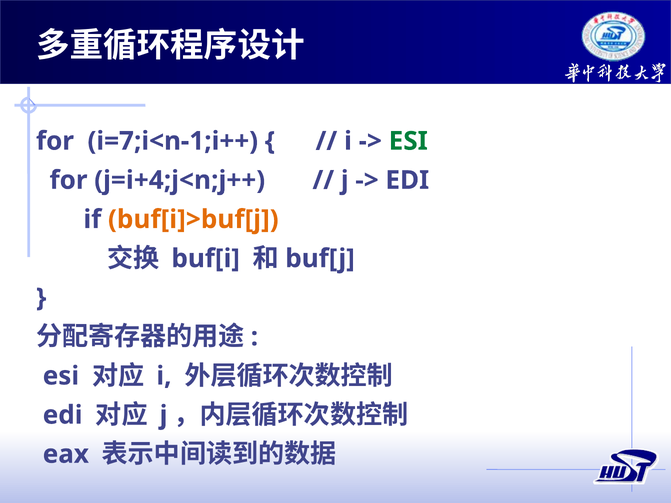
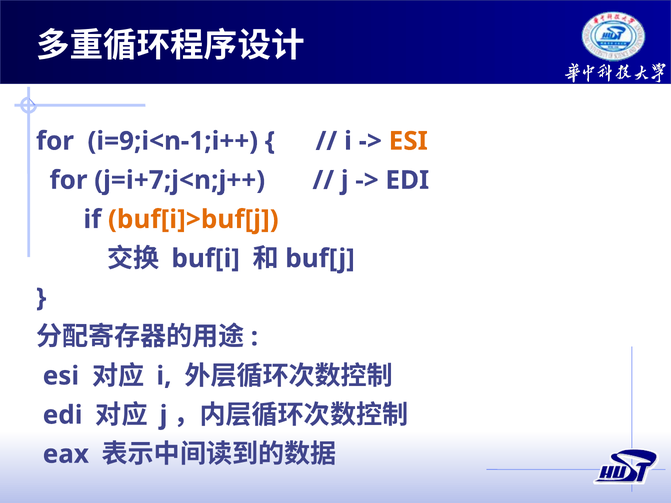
i=7;i<n-1;i++: i=7;i<n-1;i++ -> i=9;i<n-1;i++ (173, 141)
ESI colour: green -> orange (408, 141)
j=i+4;j<n;j++: j=i+4;j<n;j++ -> j=i+7;j<n;j++ (180, 180)
